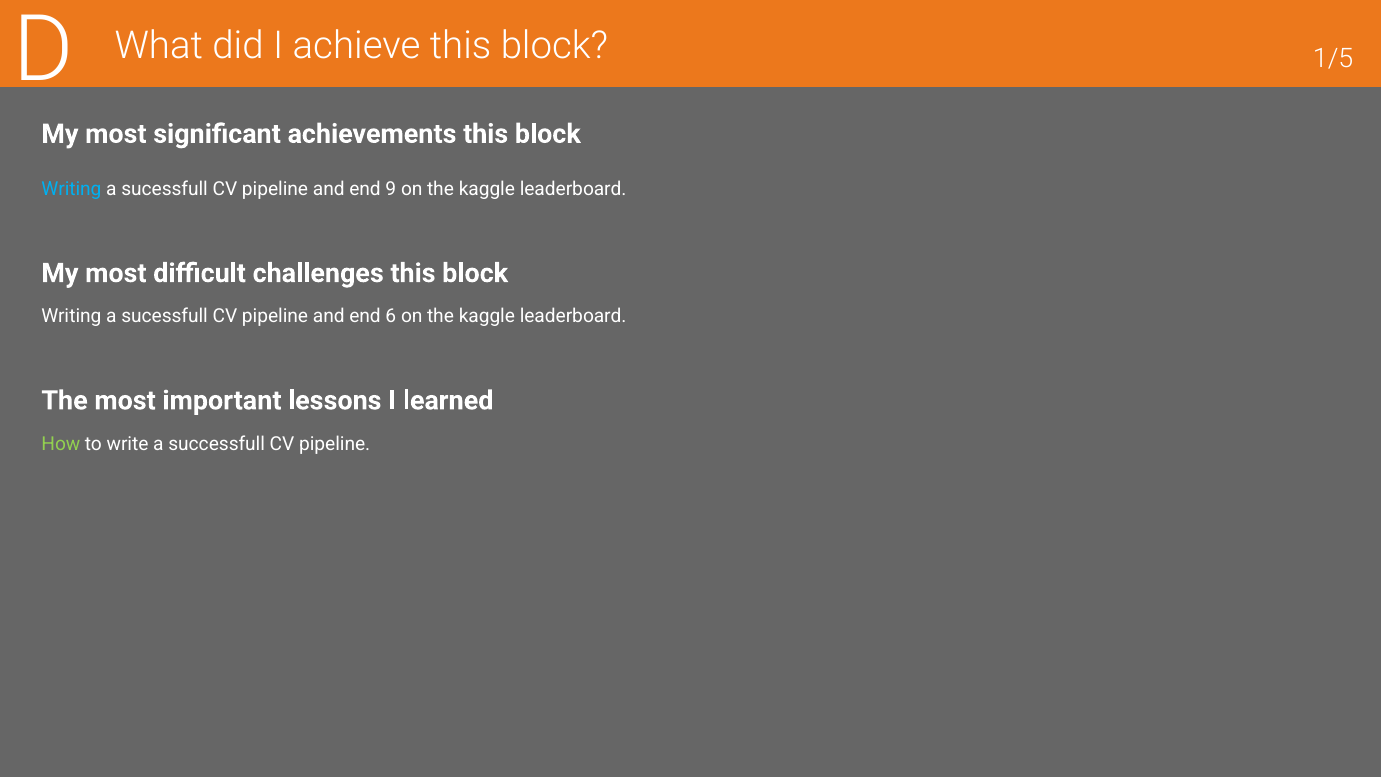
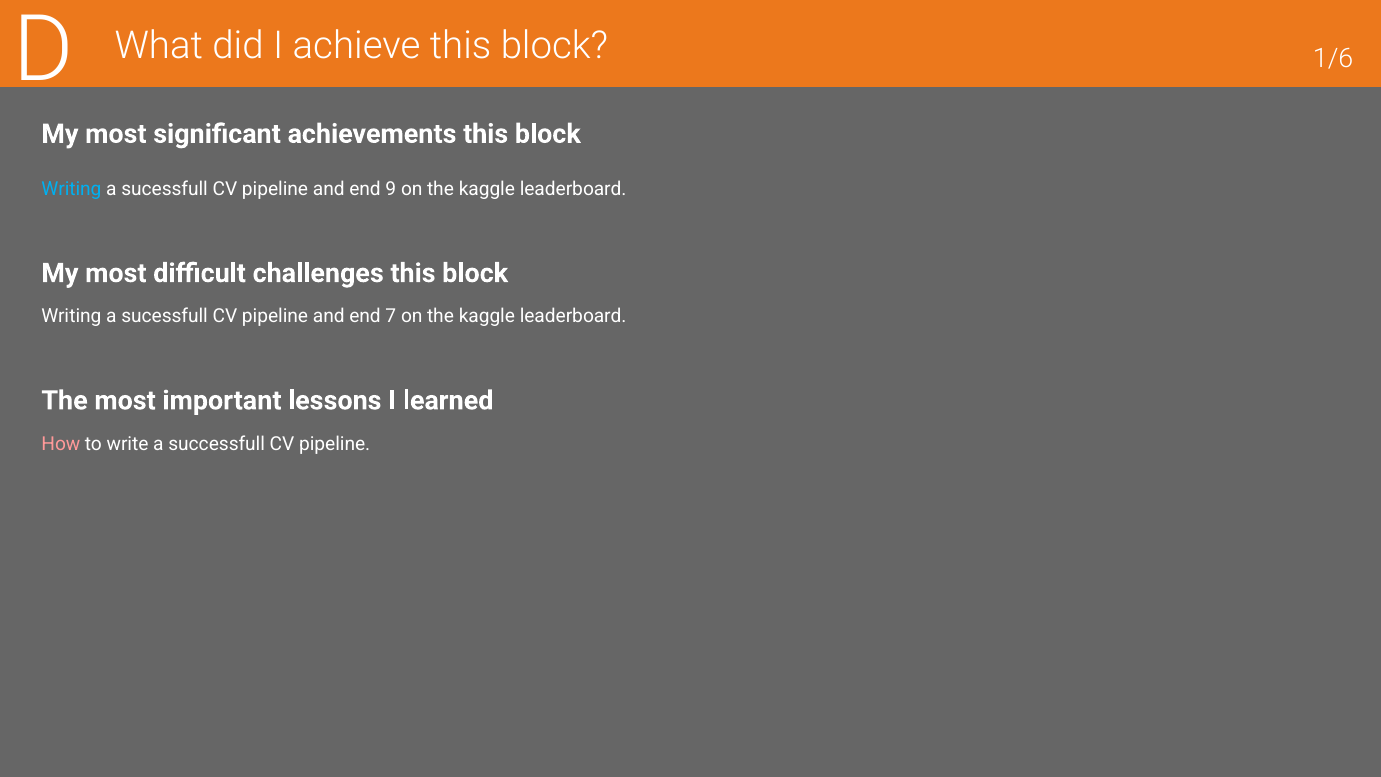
1/5: 1/5 -> 1/6 (1333, 58)
6: 6 -> 7 (391, 316)
How colour: light green -> pink (61, 444)
